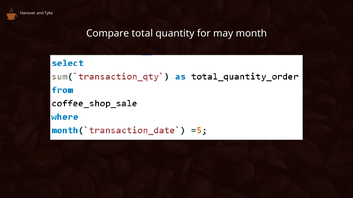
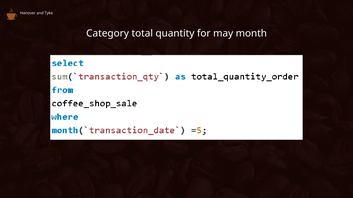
Compare: Compare -> Category (108, 33)
